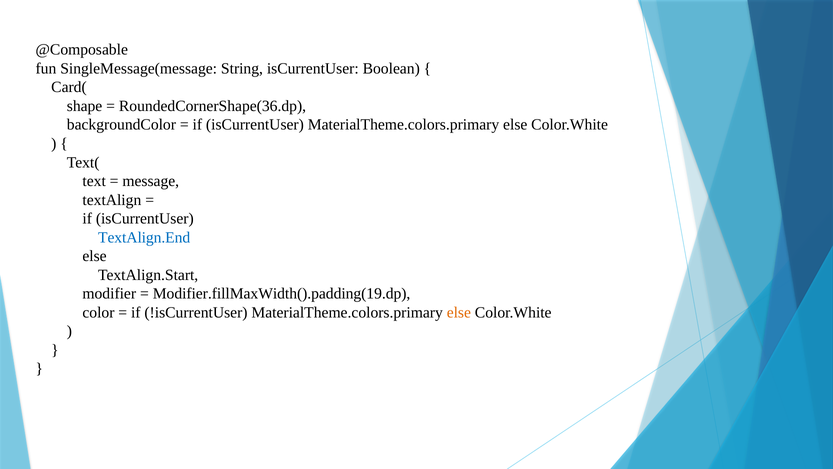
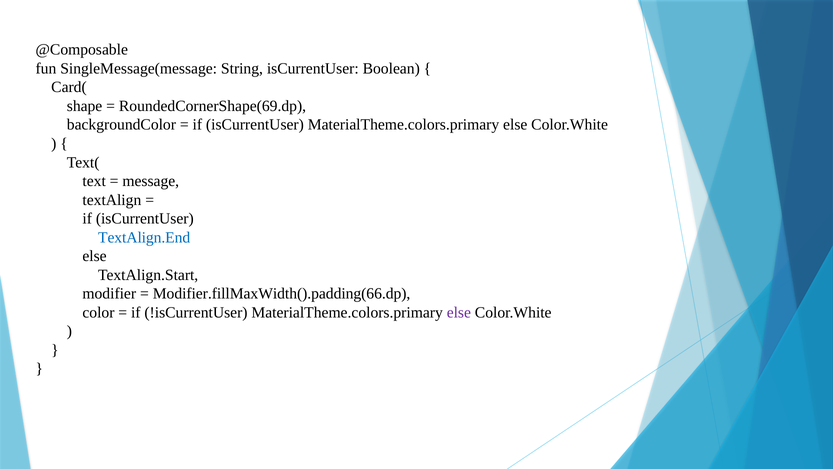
RoundedCornerShape(36.dp: RoundedCornerShape(36.dp -> RoundedCornerShape(69.dp (213, 106)
Modifier.fillMaxWidth().padding(19.dp: Modifier.fillMaxWidth().padding(19.dp -> Modifier.fillMaxWidth().padding(66.dp (282, 293)
else colour: orange -> purple (459, 312)
